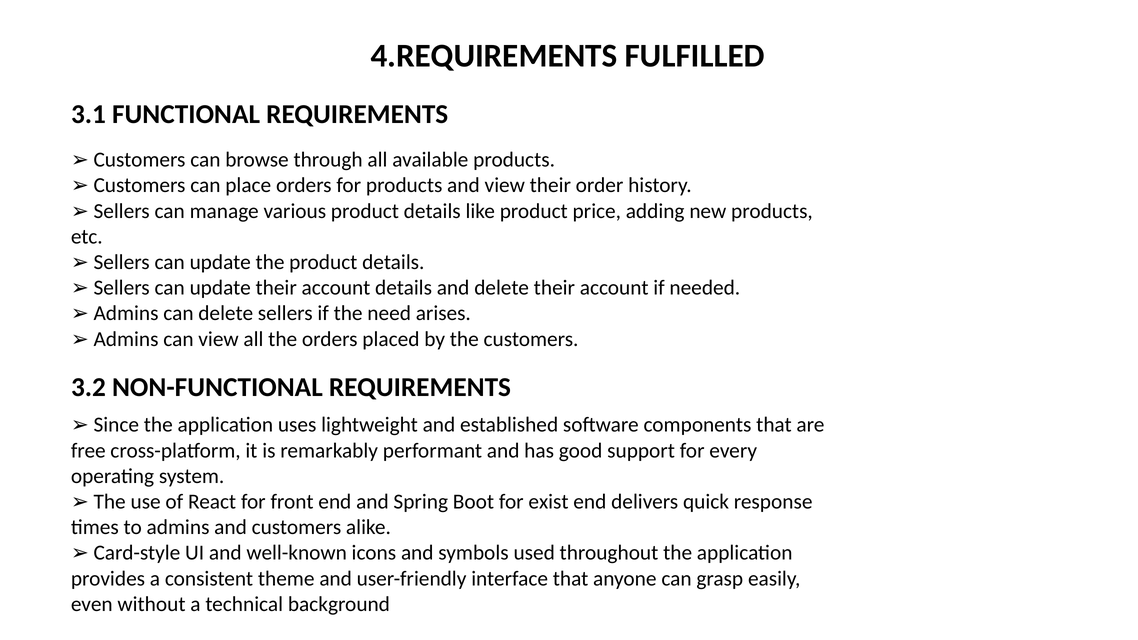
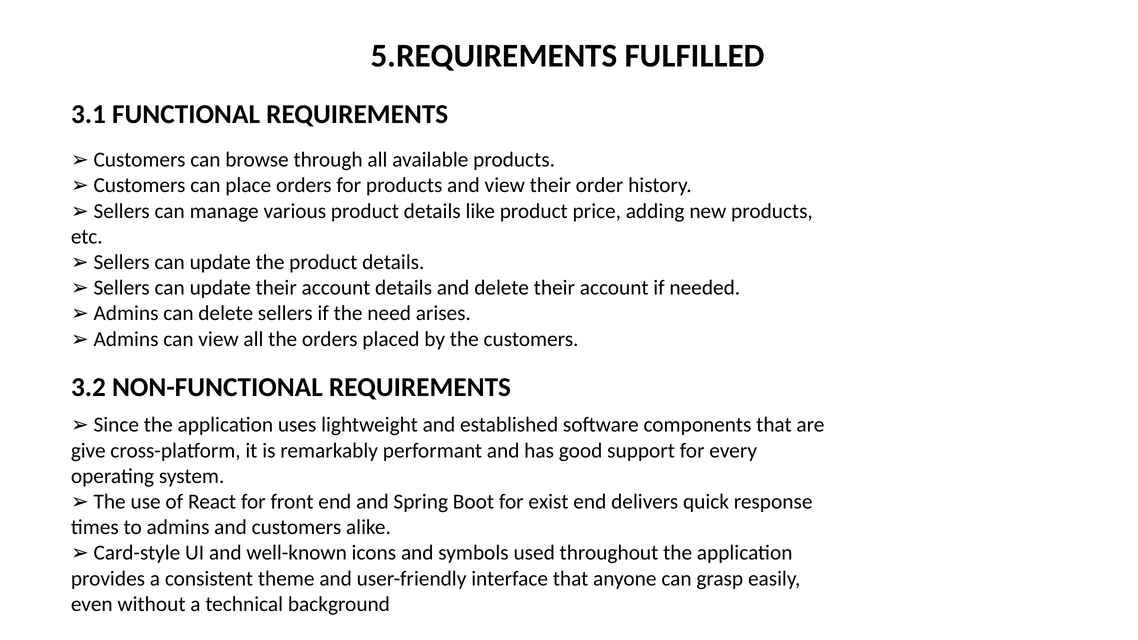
4.REQUIREMENTS: 4.REQUIREMENTS -> 5.REQUIREMENTS (494, 56)
free: free -> give (88, 451)
